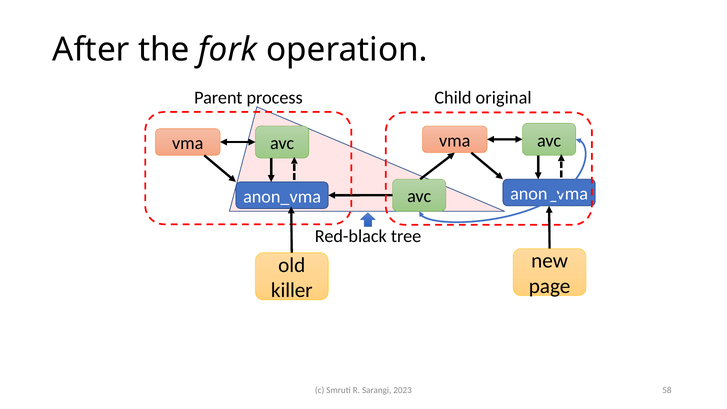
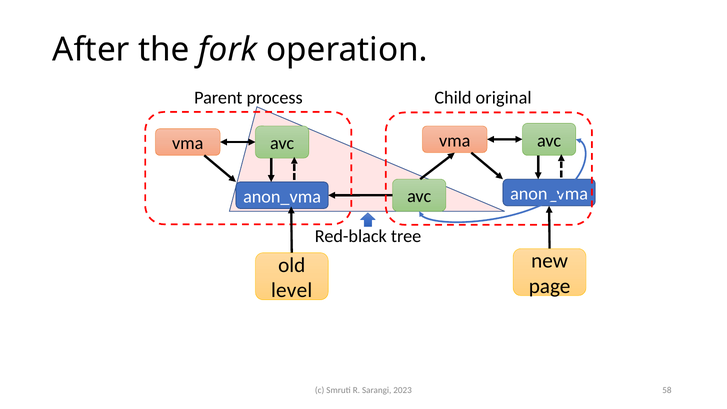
killer: killer -> level (292, 290)
